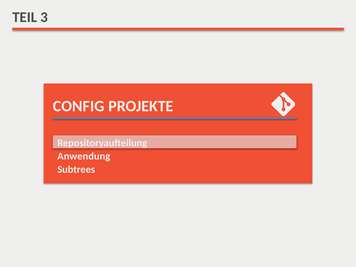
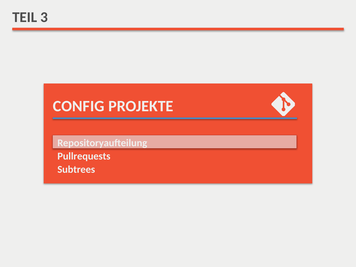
Anwendung: Anwendung -> Pullrequests (84, 156)
